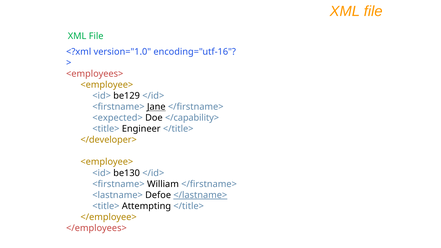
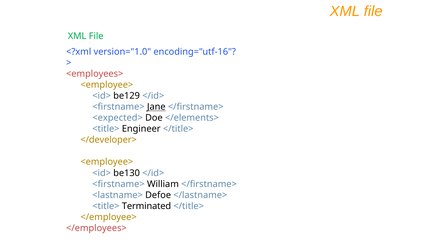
</capability>: </capability> -> </elements> (192, 118)
</lastname> underline: present -> none (200, 195)
Attempting: Attempting -> Terminated (147, 206)
